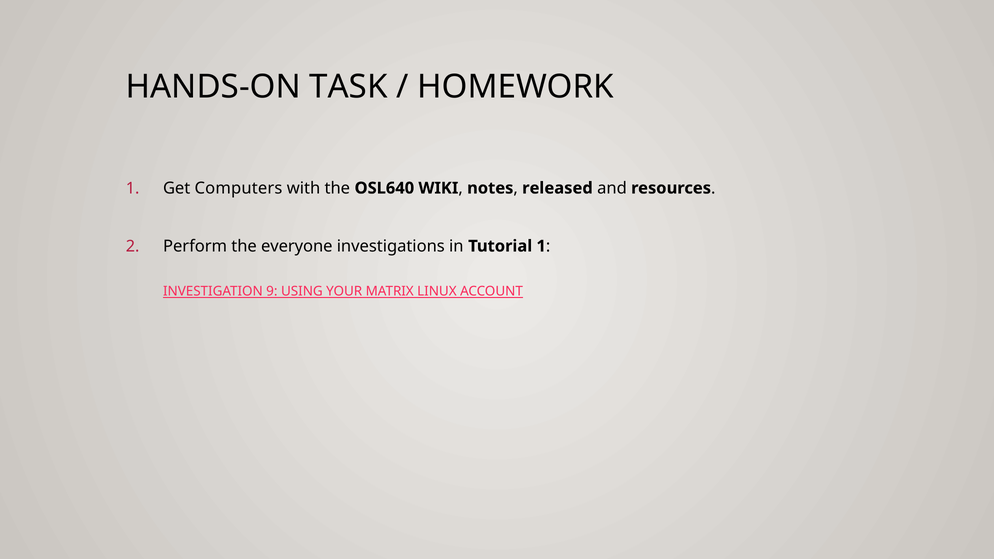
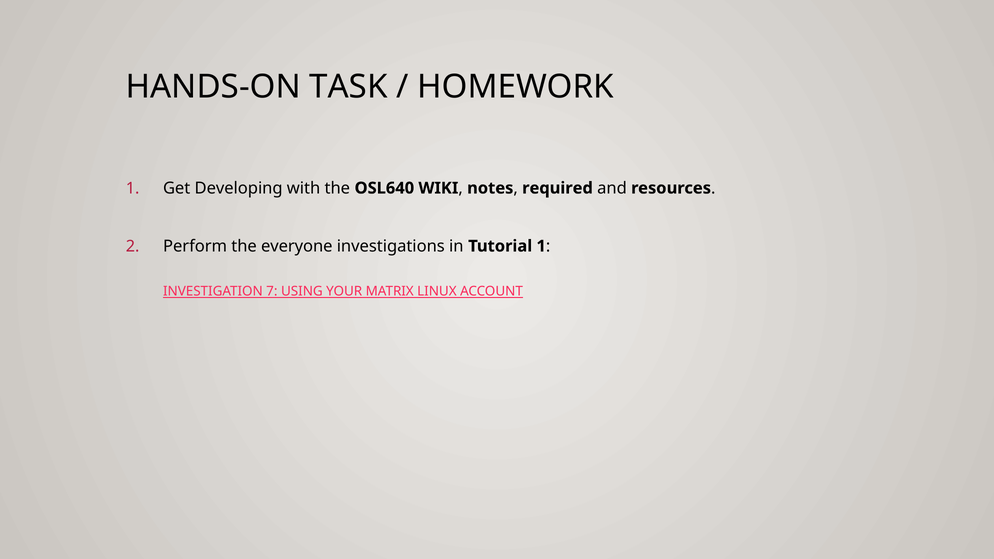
Computers: Computers -> Developing (239, 188)
released: released -> required (558, 188)
9: 9 -> 7 (272, 291)
